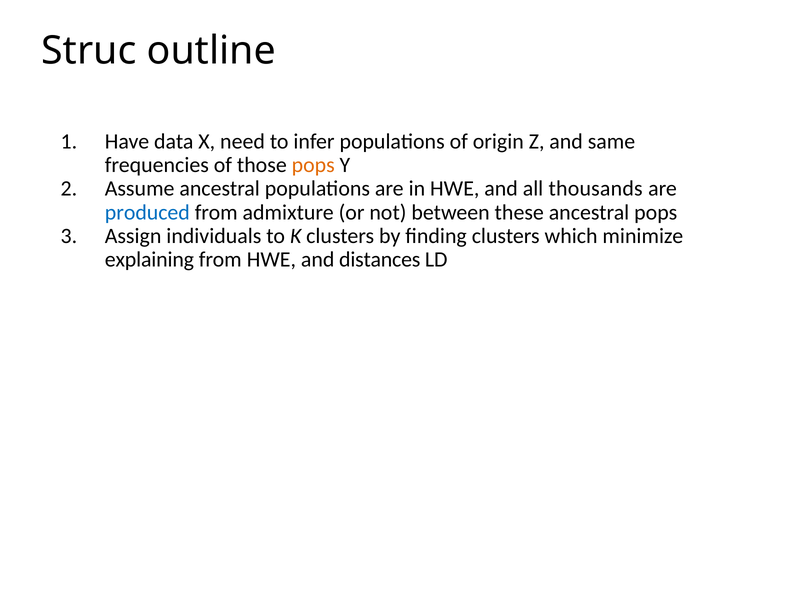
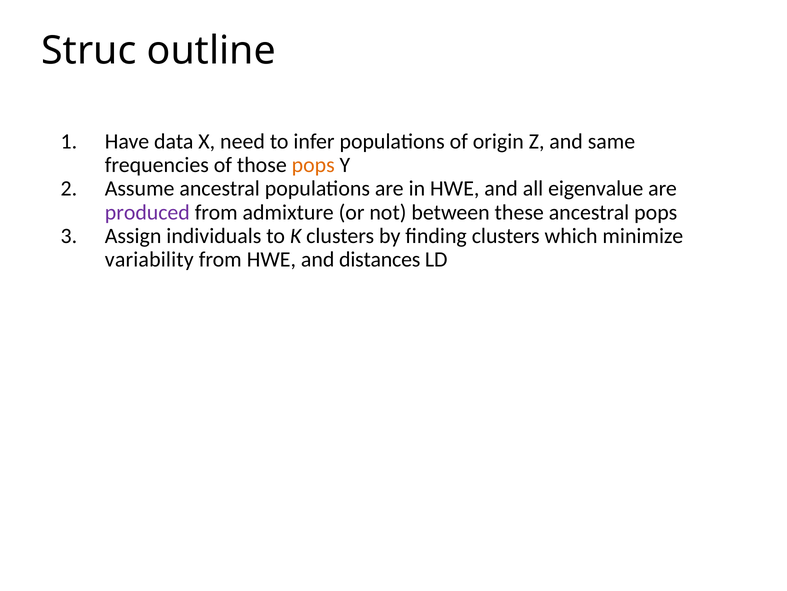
thousands: thousands -> eigenvalue (596, 188)
produced colour: blue -> purple (147, 212)
explaining: explaining -> variability (149, 259)
